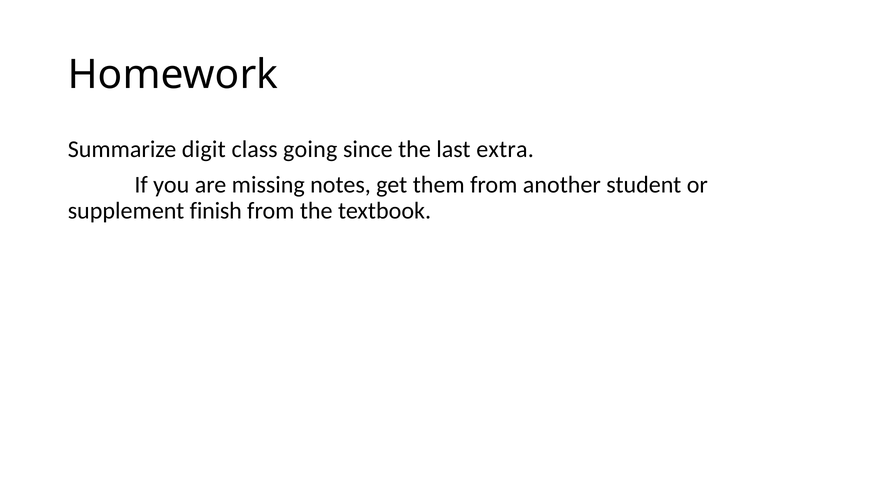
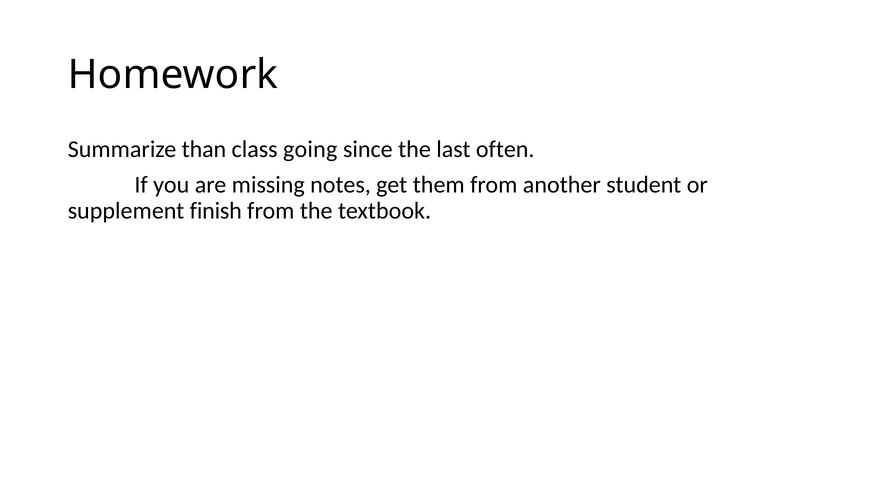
digit: digit -> than (204, 149)
extra: extra -> often (505, 149)
